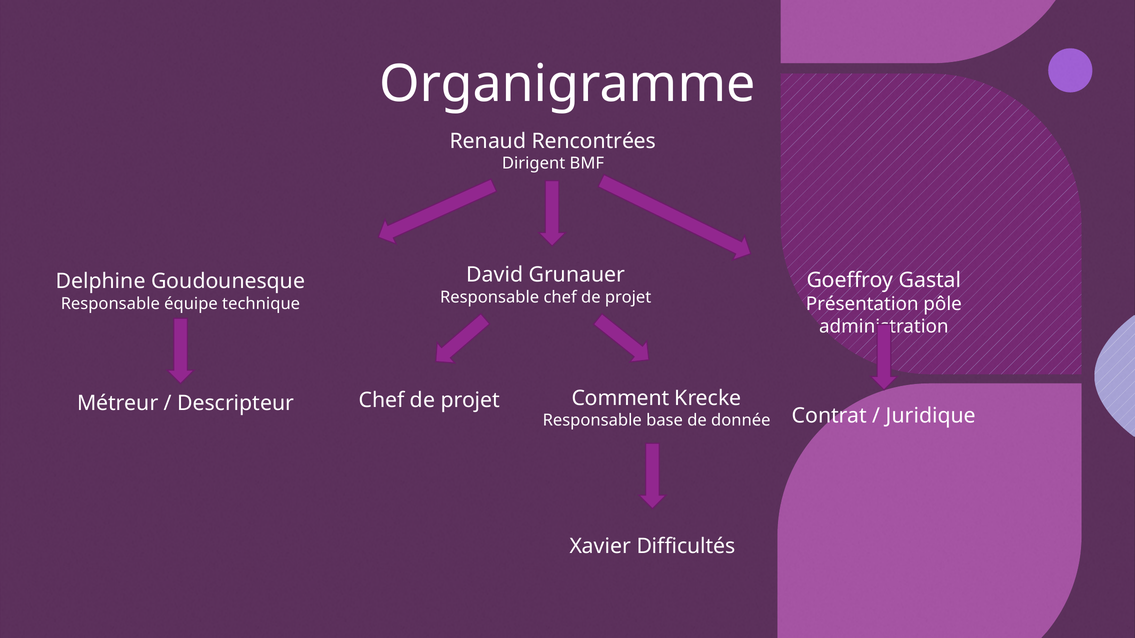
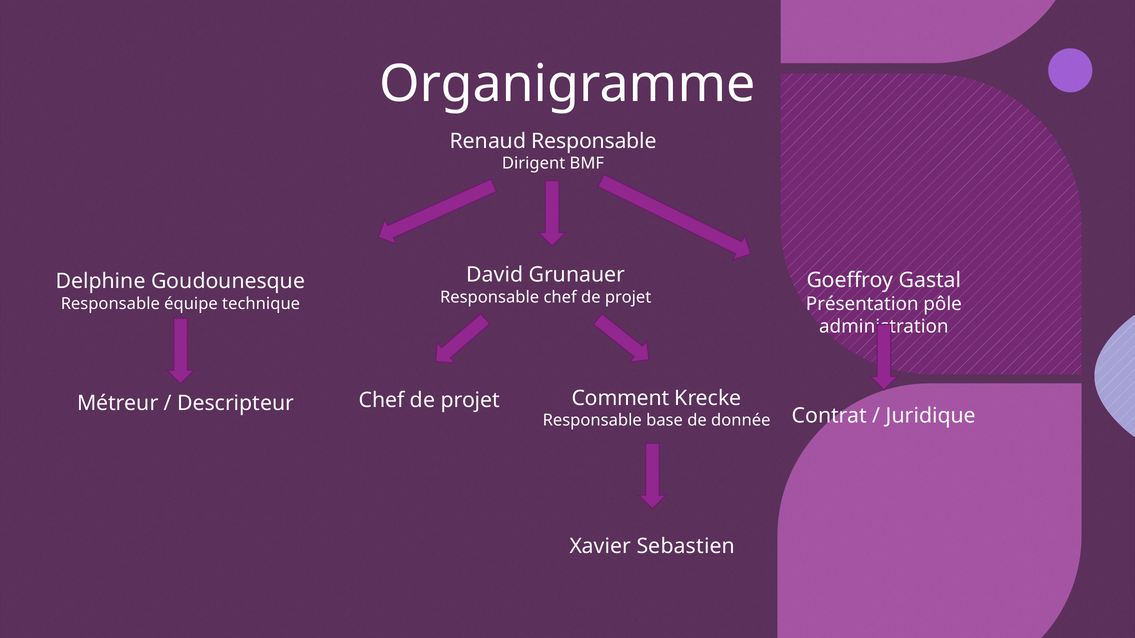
Renaud Rencontrées: Rencontrées -> Responsable (594, 141)
Difficultés: Difficultés -> Sebastien (686, 547)
